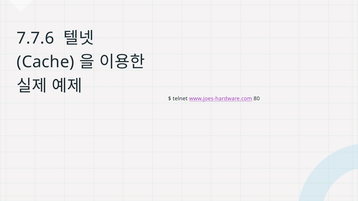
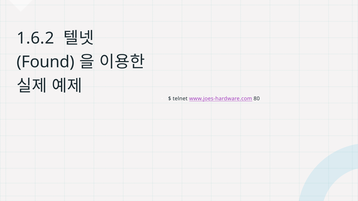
7.7.6: 7.7.6 -> 1.6.2 (35, 38)
Cache: Cache -> Found (46, 62)
